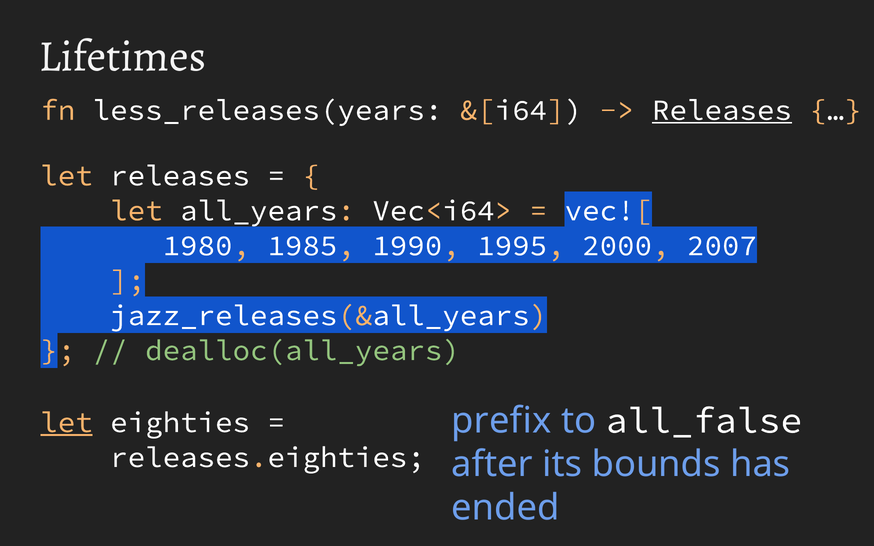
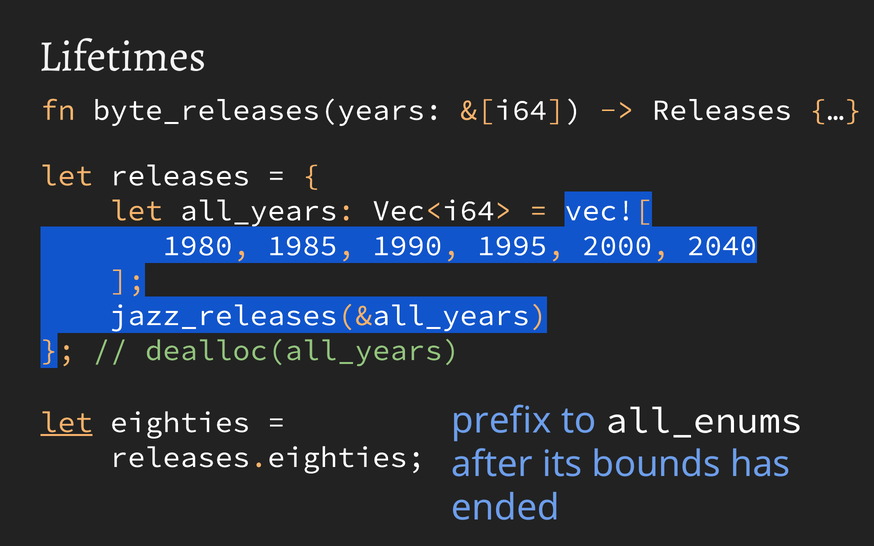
less_releases(years: less_releases(years -> byte_releases(years (268, 110)
Releases underline: present -> none (722, 110)
2007: 2007 -> 2040 (722, 246)
all_false: all_false -> all_enums (704, 421)
